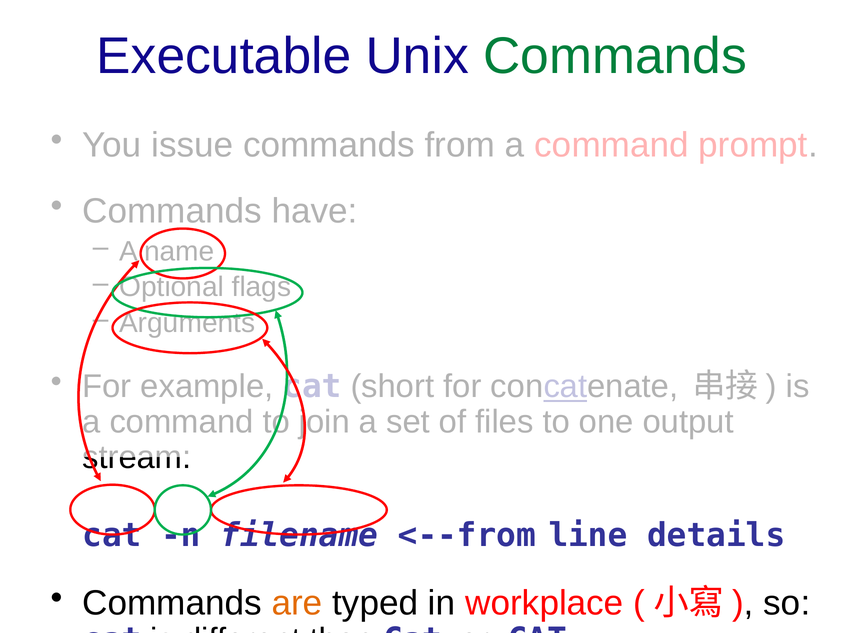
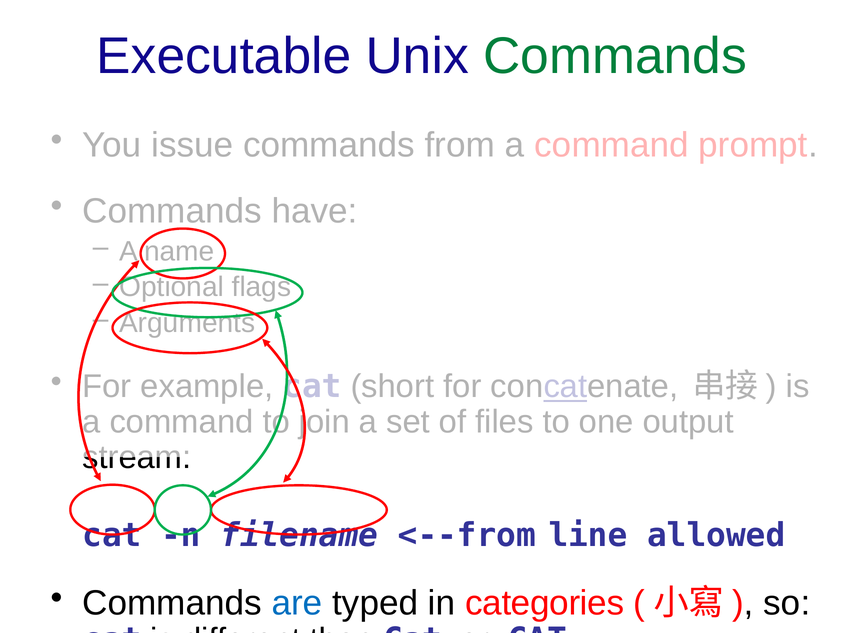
details: details -> allowed (716, 536)
are colour: orange -> blue (297, 603)
workplace: workplace -> categories (545, 603)
